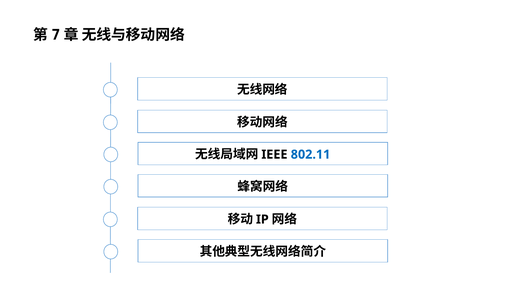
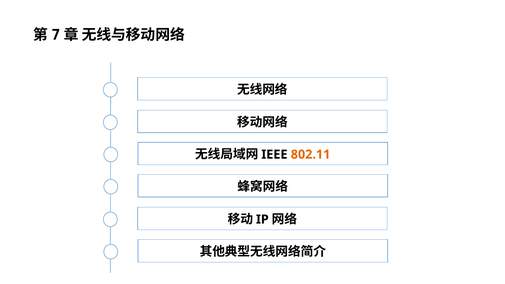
802.11 colour: blue -> orange (311, 155)
